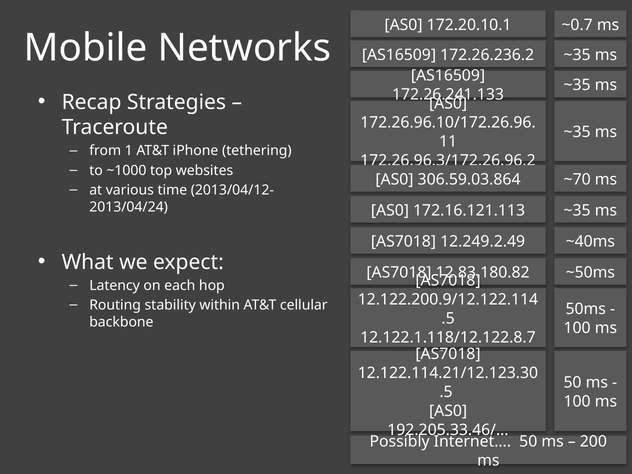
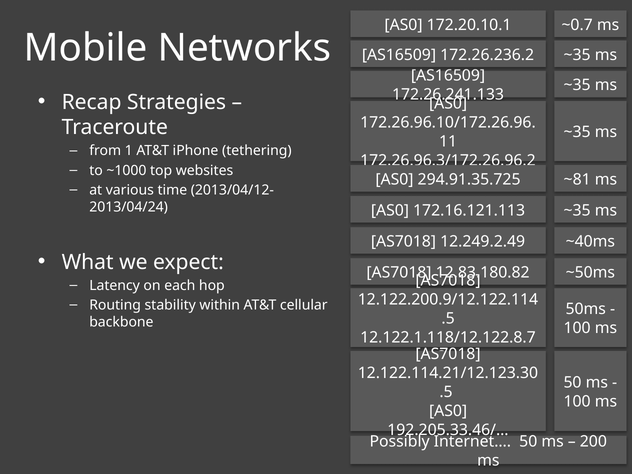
306.59.03.864: 306.59.03.864 -> 294.91.35.725 (469, 179)
~70: ~70 -> ~81 (577, 179)
